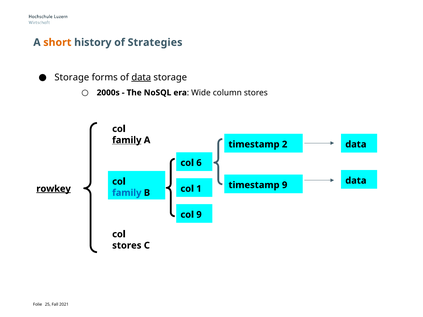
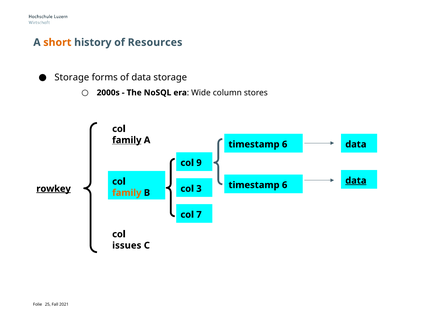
Strategies: Strategies -> Resources (155, 42)
data underline: present -> none (141, 77)
2: 2 -> 6 (285, 144)
6: 6 -> 9 (199, 163)
data underline: none -> present (356, 181)
9: 9 -> 6 (285, 185)
1: 1 -> 3 (199, 189)
family colour: blue -> orange (127, 193)
col 9: 9 -> 7 (199, 215)
stores: stores -> issues (127, 246)
